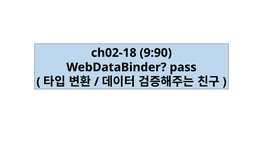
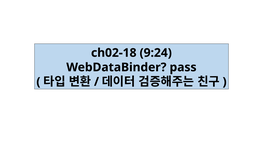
9:90: 9:90 -> 9:24 (156, 53)
